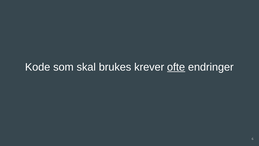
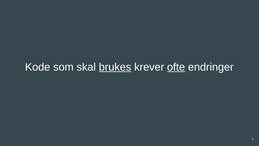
brukes underline: none -> present (115, 67)
